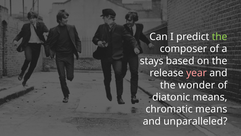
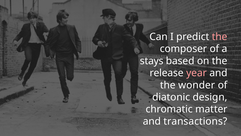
the colour: light green -> pink (220, 37)
diatonic means: means -> design (210, 97)
chromatic means: means -> matter (211, 109)
unparalleled: unparalleled -> transactions (195, 121)
